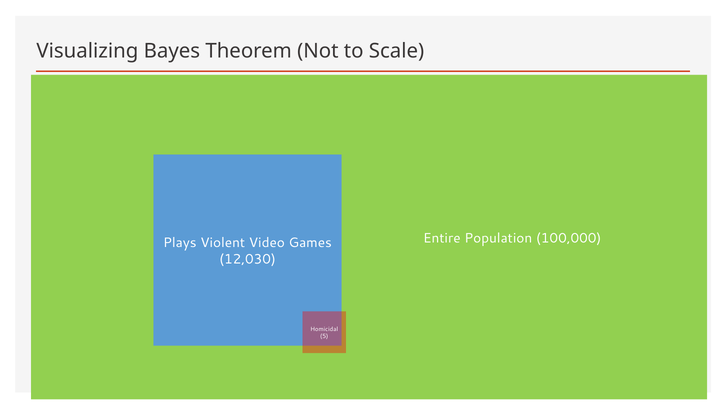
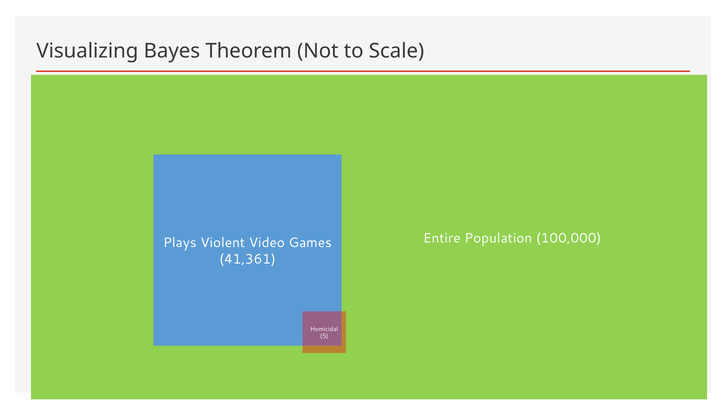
12,030: 12,030 -> 41,361 (248, 260)
